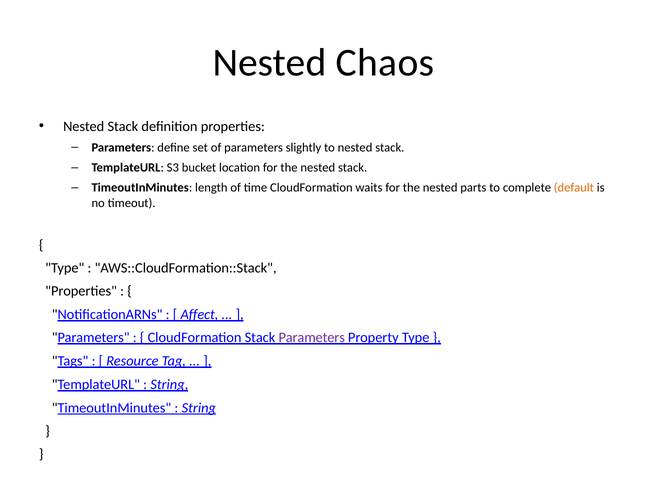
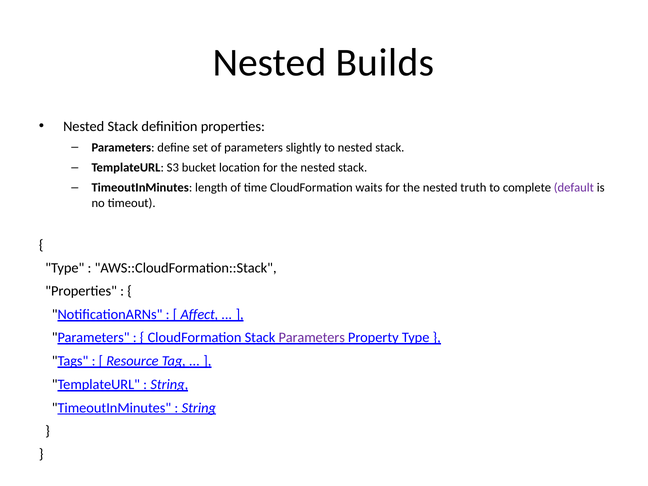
Chaos: Chaos -> Builds (385, 63)
parts: parts -> truth (473, 188)
default colour: orange -> purple (574, 188)
